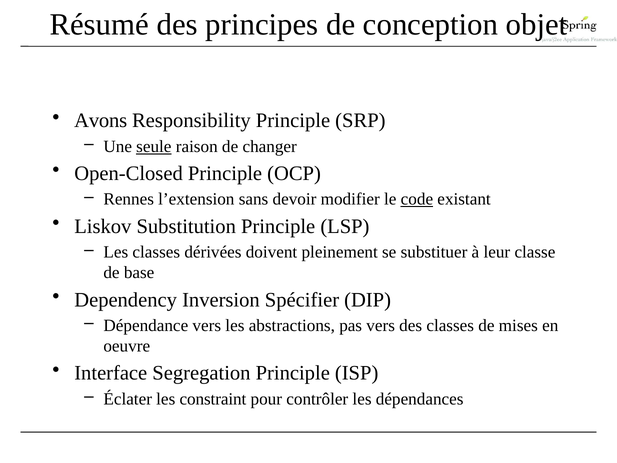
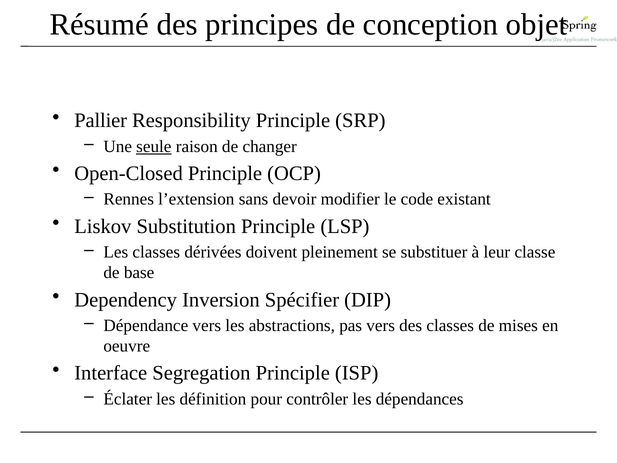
Avons: Avons -> Pallier (101, 121)
code underline: present -> none (417, 199)
constraint: constraint -> définition (213, 399)
